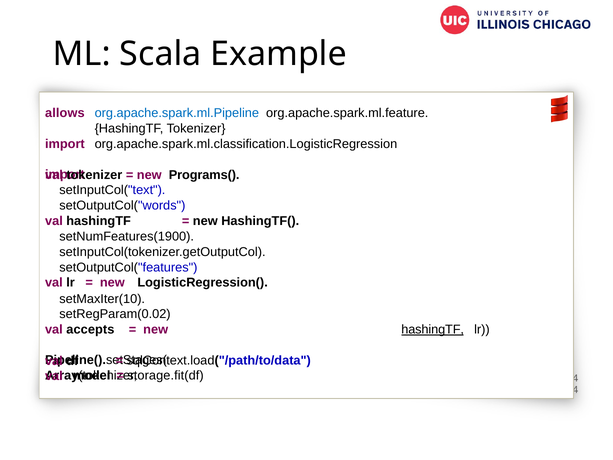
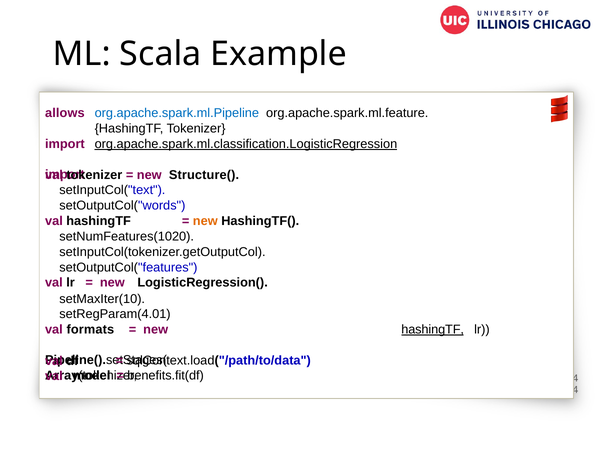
org.apache.spark.ml.classification.LogisticRegression underline: none -> present (246, 144)
Programs(: Programs( -> Structure( (204, 175)
new colour: black -> orange (205, 221)
setNumFeatures(1900: setNumFeatures(1900 -> setNumFeatures(1020 (127, 237)
setRegParam(0.02: setRegParam(0.02 -> setRegParam(4.01 (115, 314)
accepts: accepts -> formats (90, 329)
storage.fit(df: storage.fit(df -> benefits.fit(df (166, 375)
